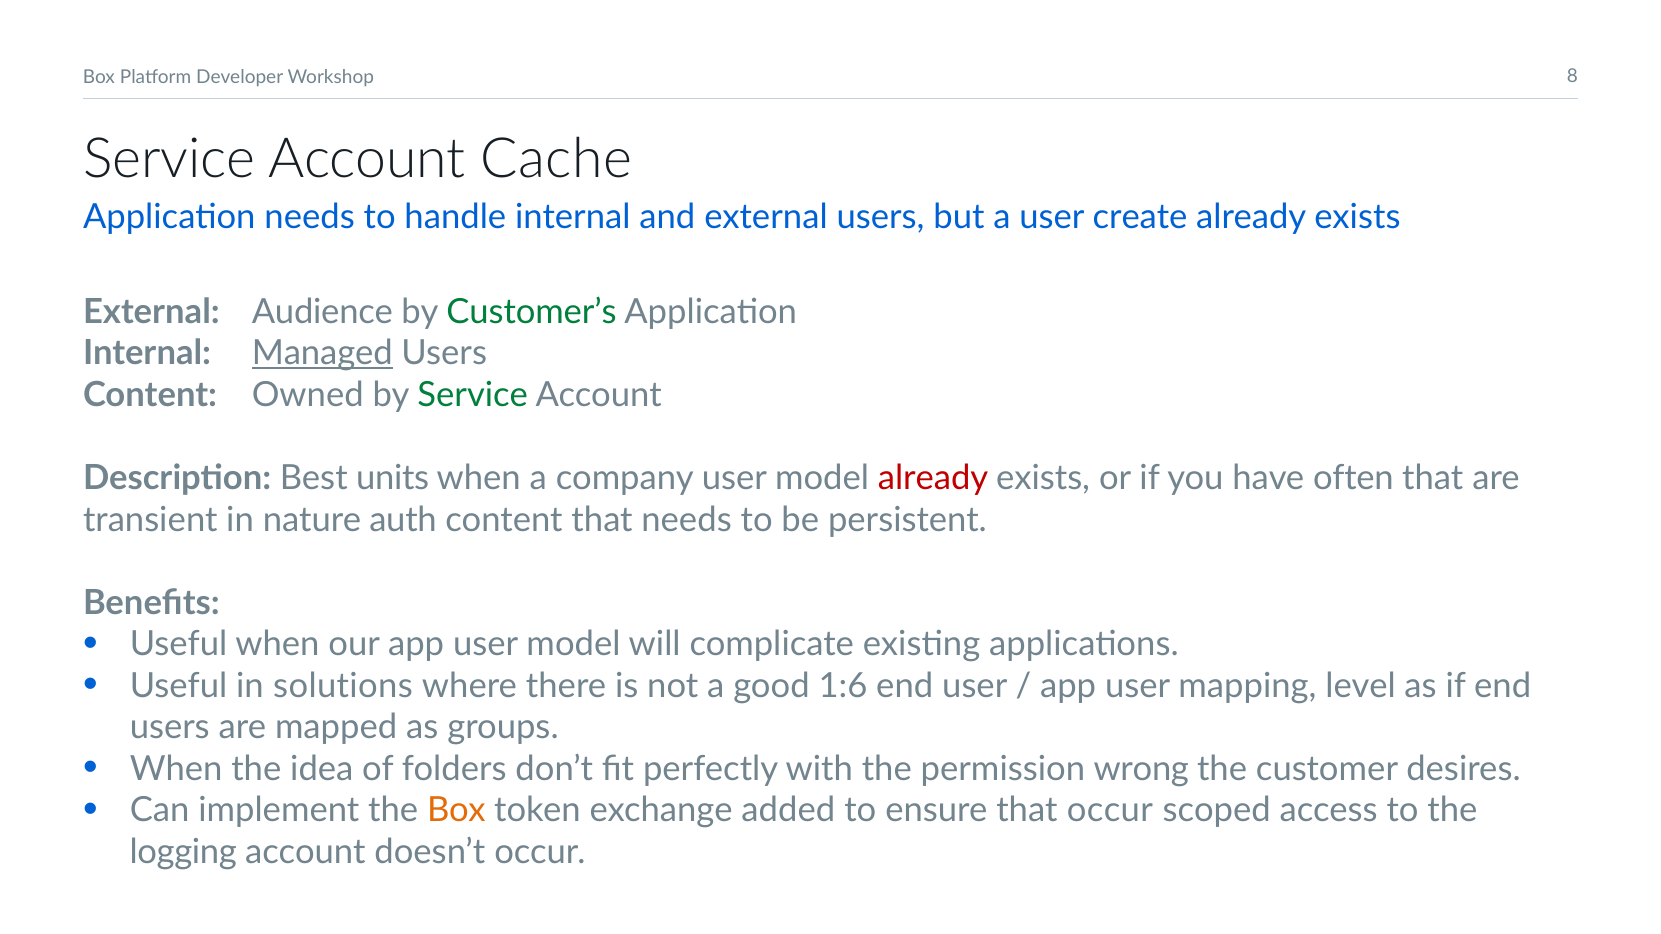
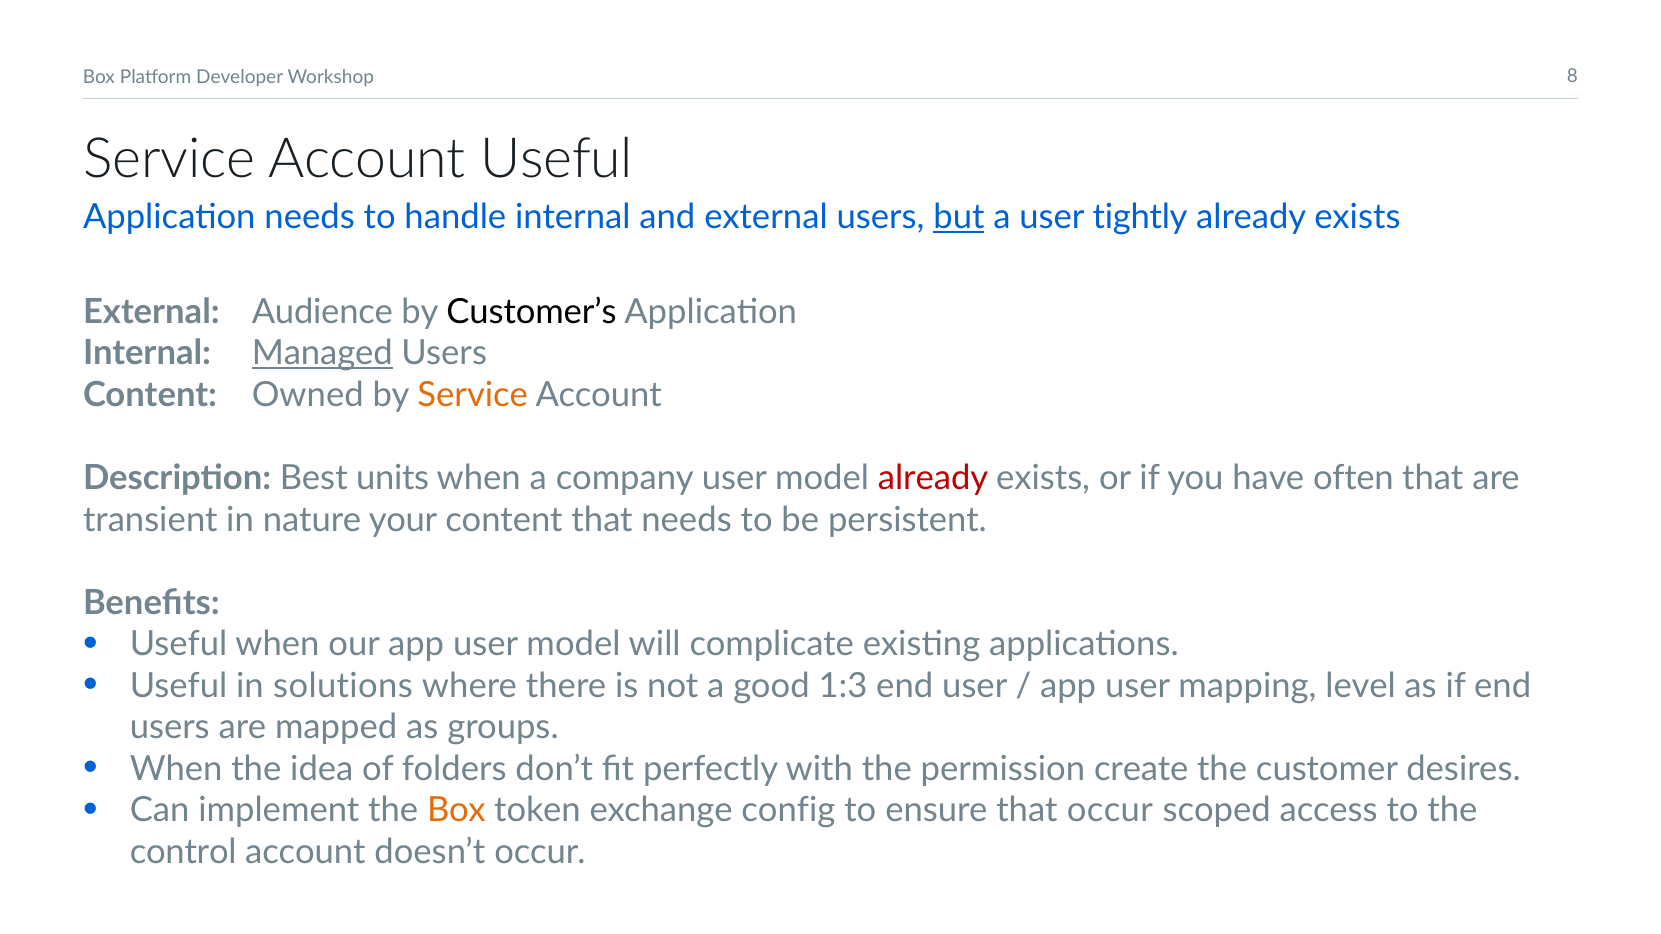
Account Cache: Cache -> Useful (557, 159)
but underline: none -> present (959, 218)
create: create -> tightly (1140, 218)
Customer’s colour: green -> black (532, 312)
Service colour: green -> orange (473, 395)
auth: auth -> your (403, 520)
1:6: 1:6 -> 1:3 (843, 686)
wrong: wrong -> create (1141, 769)
added: added -> config (788, 811)
logging: logging -> control (183, 852)
